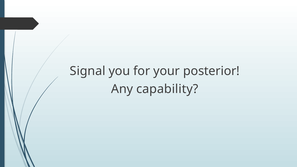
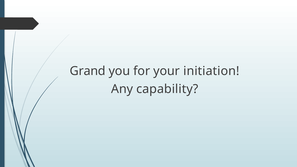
Signal: Signal -> Grand (88, 71)
posterior: posterior -> initiation (211, 71)
